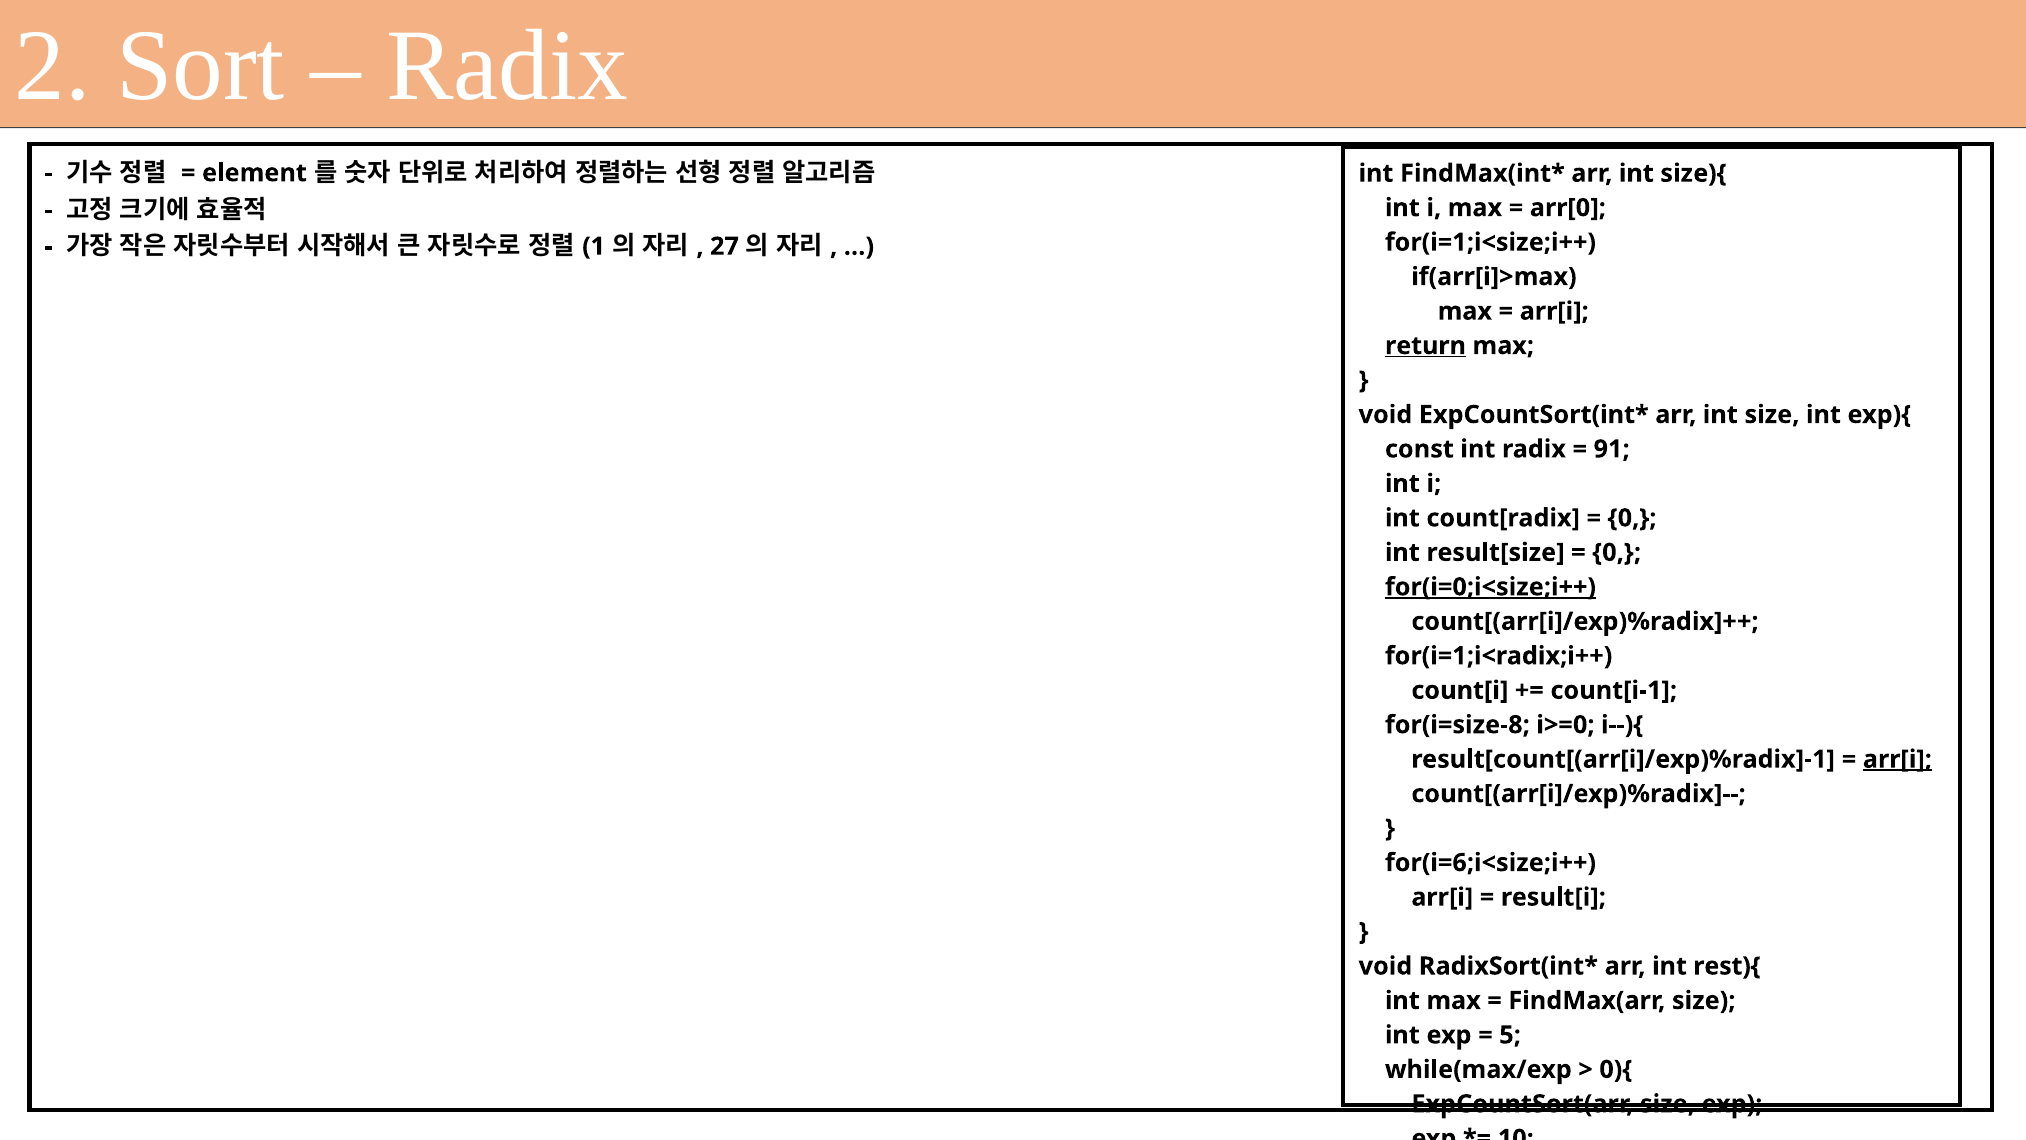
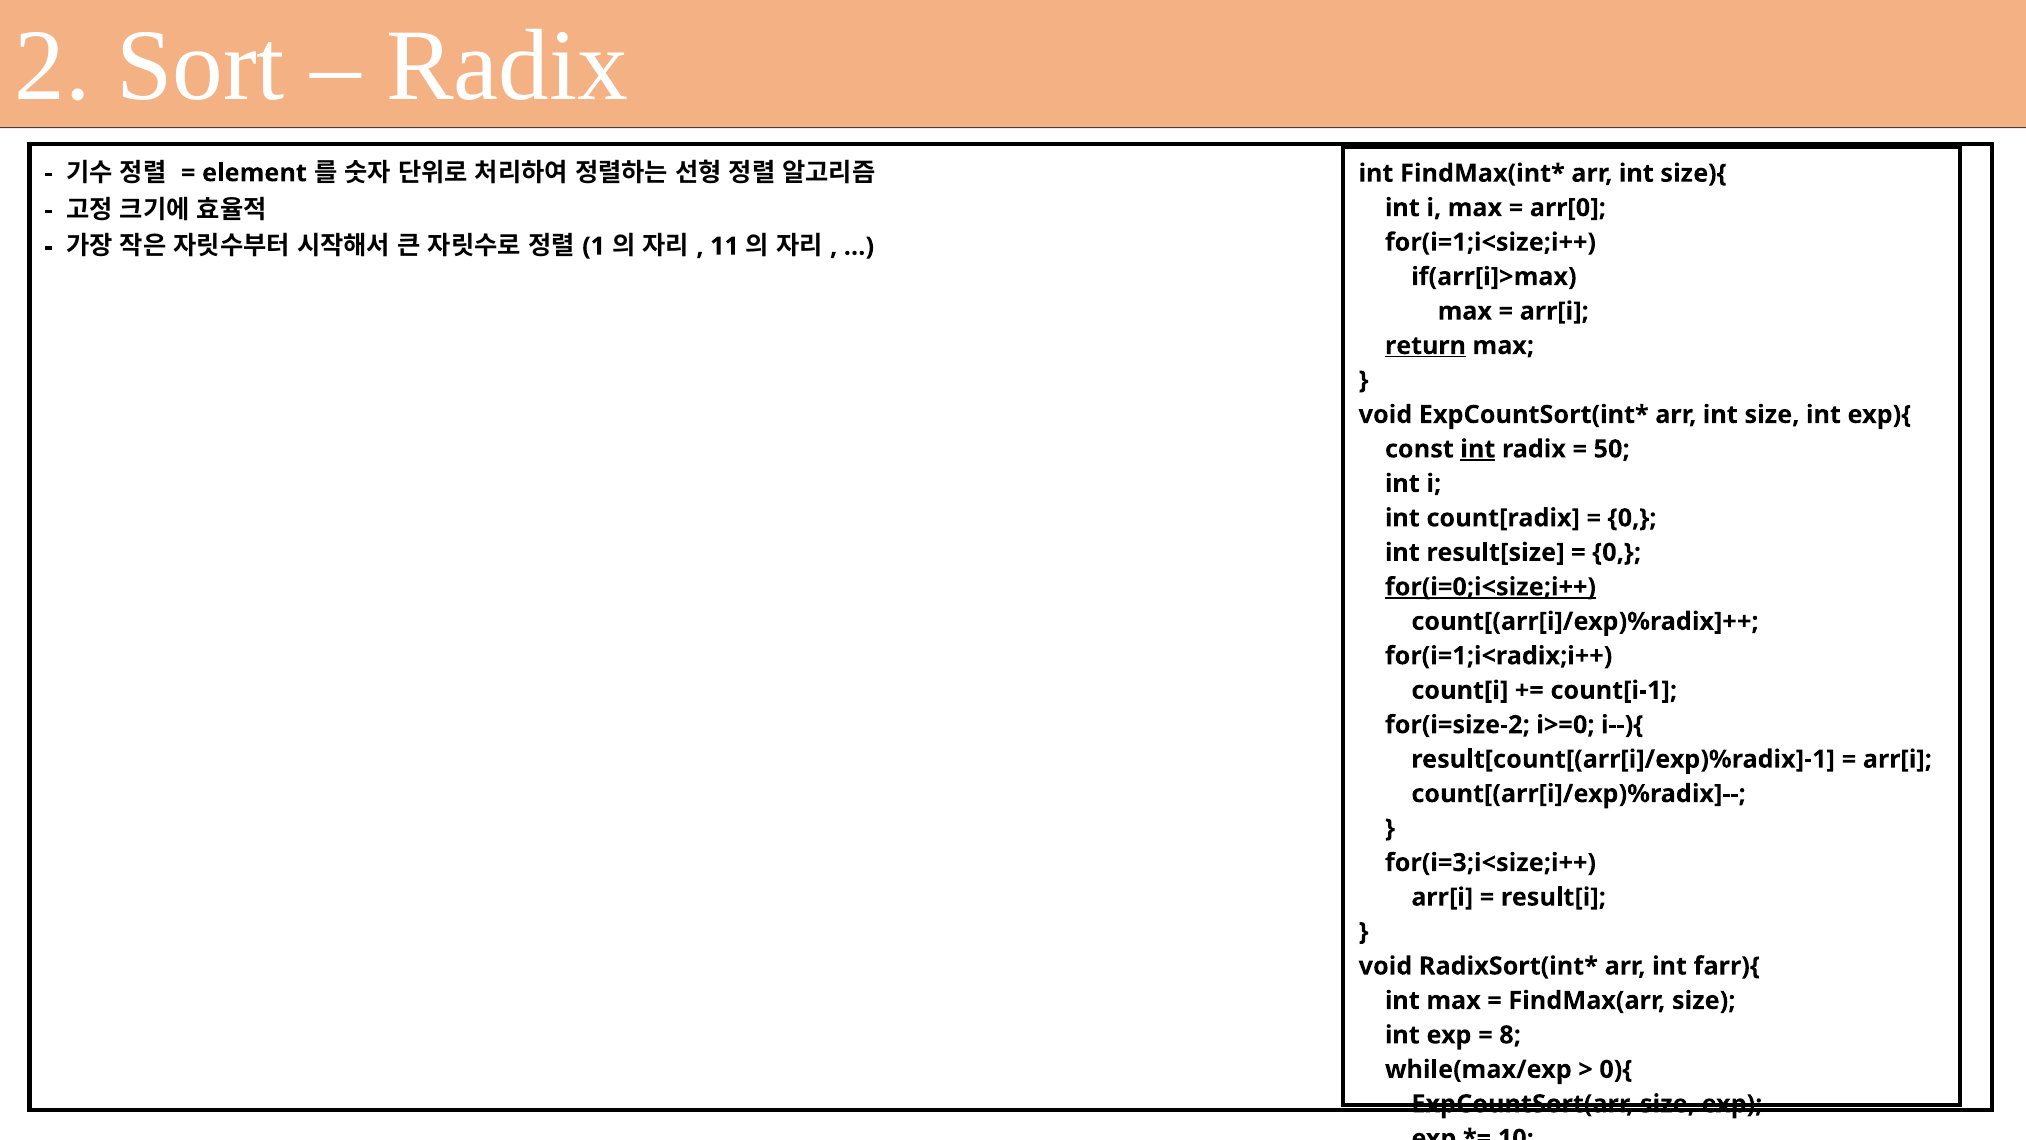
27: 27 -> 11 (725, 246)
int underline: none -> present (1478, 449)
91: 91 -> 50 (1612, 449)
for(i=size-8: for(i=size-8 -> for(i=size-2 (1457, 725)
arr[i underline: present -> none (1897, 759)
for(i=6;i<size;i++: for(i=6;i<size;i++ -> for(i=3;i<size;i++ (1490, 862)
rest){: rest){ -> farr){ (1727, 966)
5: 5 -> 8 (1510, 1035)
